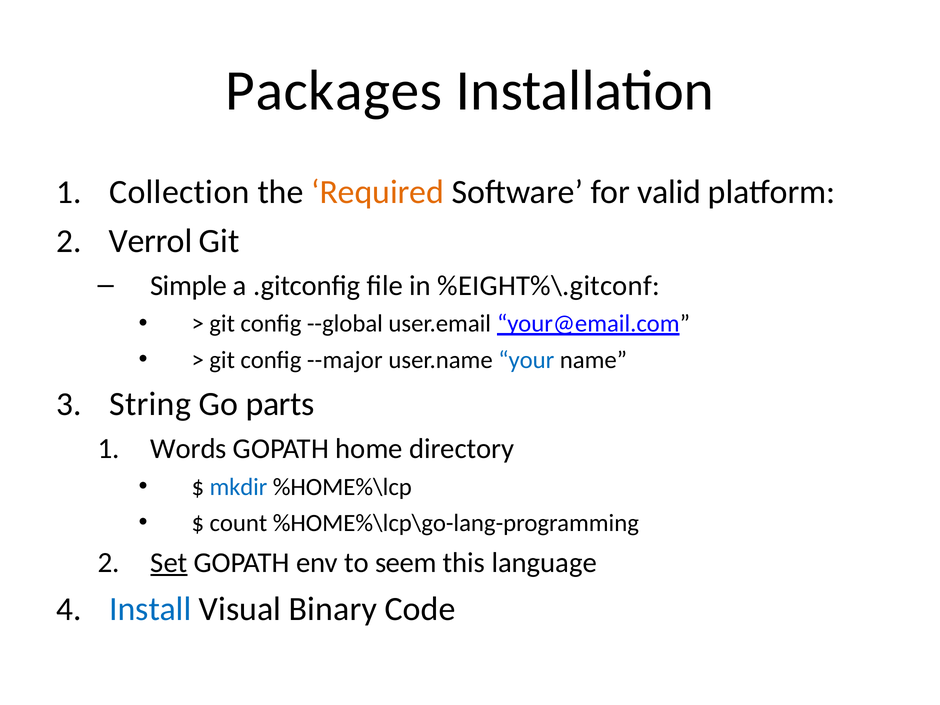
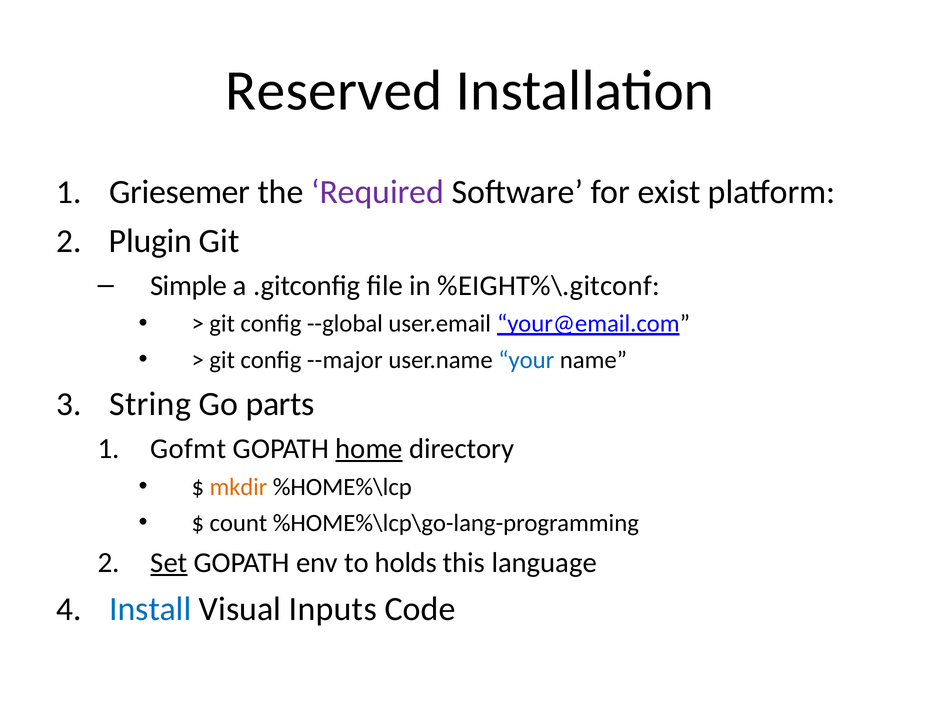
Packages: Packages -> Reserved (334, 91)
Collection: Collection -> Griesemer (180, 192)
Required colour: orange -> purple (378, 192)
valid: valid -> exist (669, 192)
Verrol: Verrol -> Plugin (150, 241)
Words: Words -> Gofmt (188, 449)
home underline: none -> present (369, 449)
mkdir colour: blue -> orange (238, 487)
seem: seem -> holds (406, 563)
Binary: Binary -> Inputs (333, 609)
